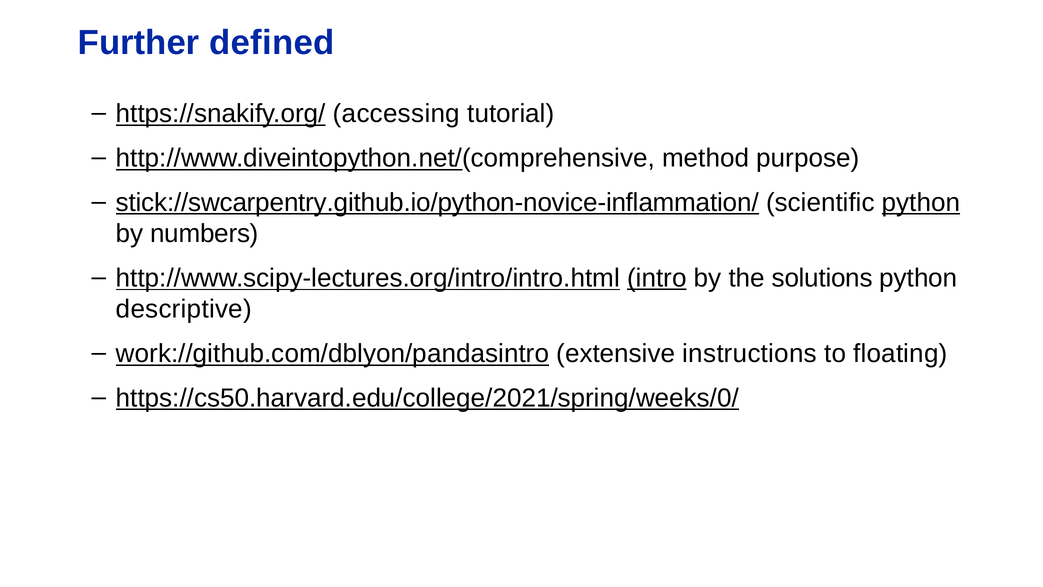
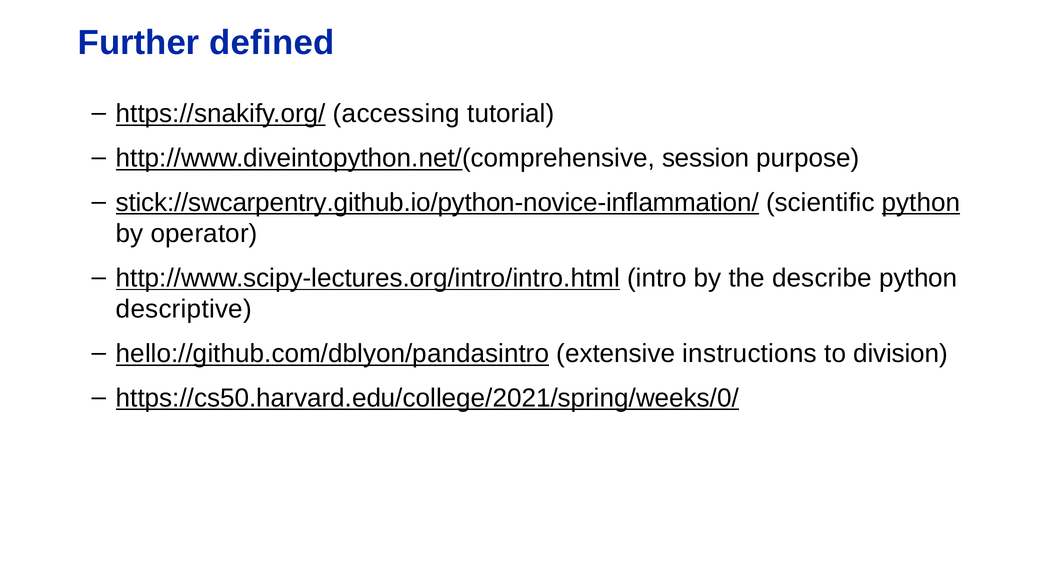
method: method -> session (706, 158)
numbers: numbers -> operator (204, 234)
intro underline: present -> none (657, 278)
solutions: solutions -> describe (822, 278)
work://github.com/dblyon/pandasintro: work://github.com/dblyon/pandasintro -> hello://github.com/dblyon/pandasintro (333, 353)
floating: floating -> division (901, 353)
